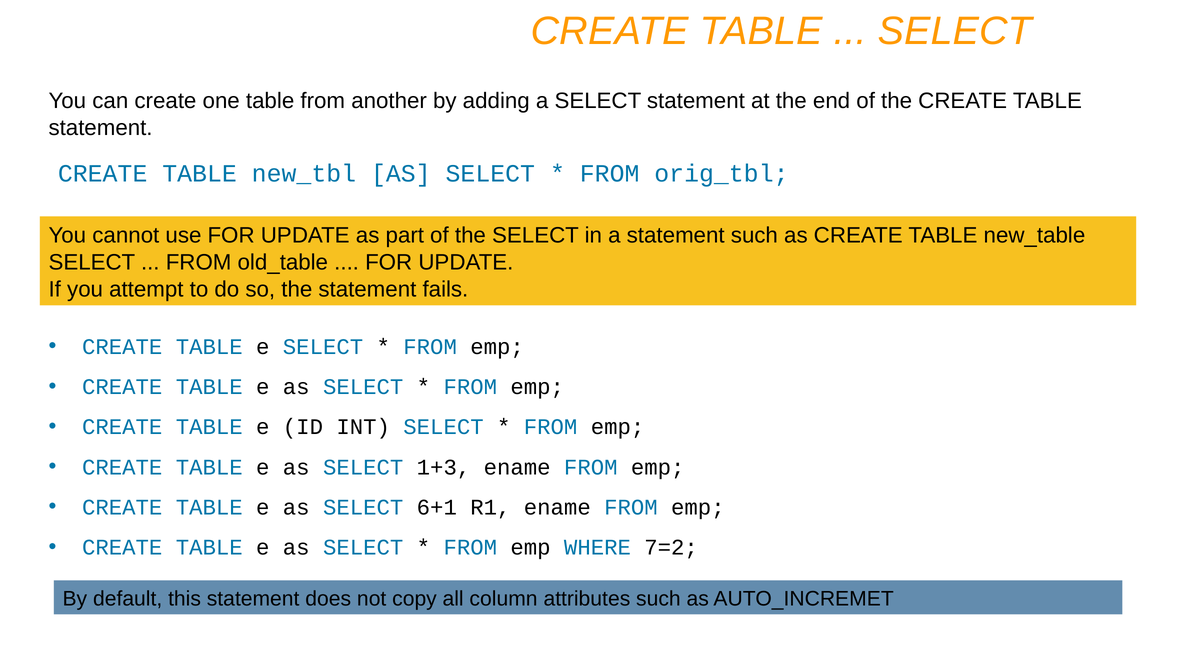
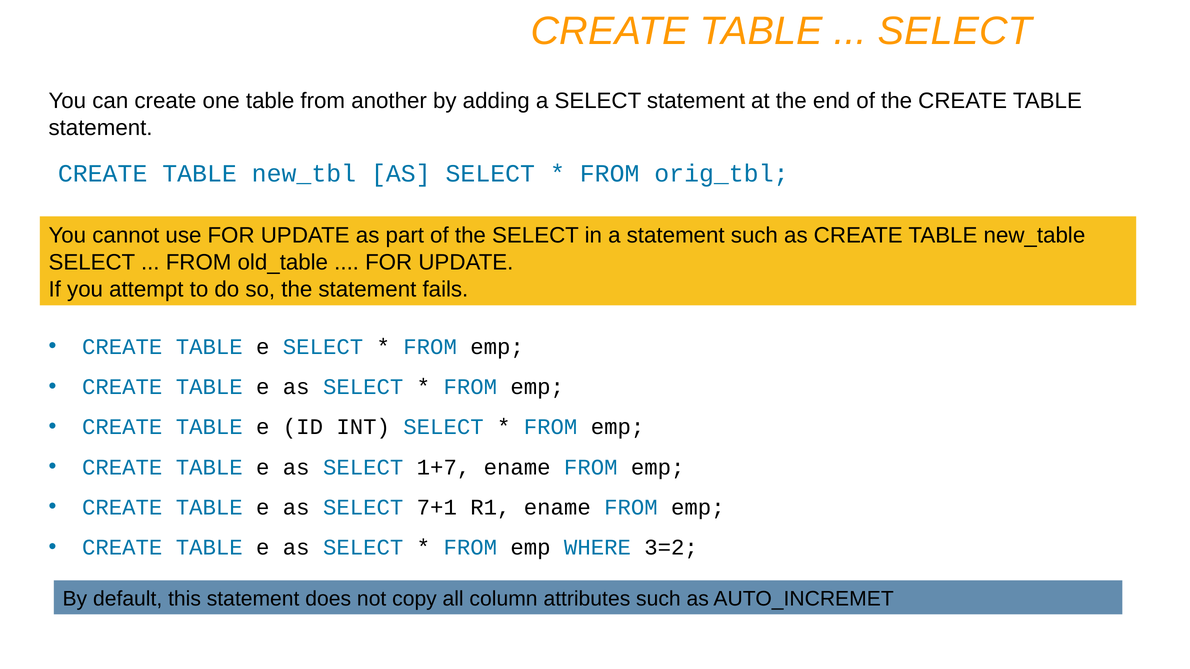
1+3: 1+3 -> 1+7 (444, 467)
6+1: 6+1 -> 7+1 (437, 508)
7=2: 7=2 -> 3=2 (671, 548)
